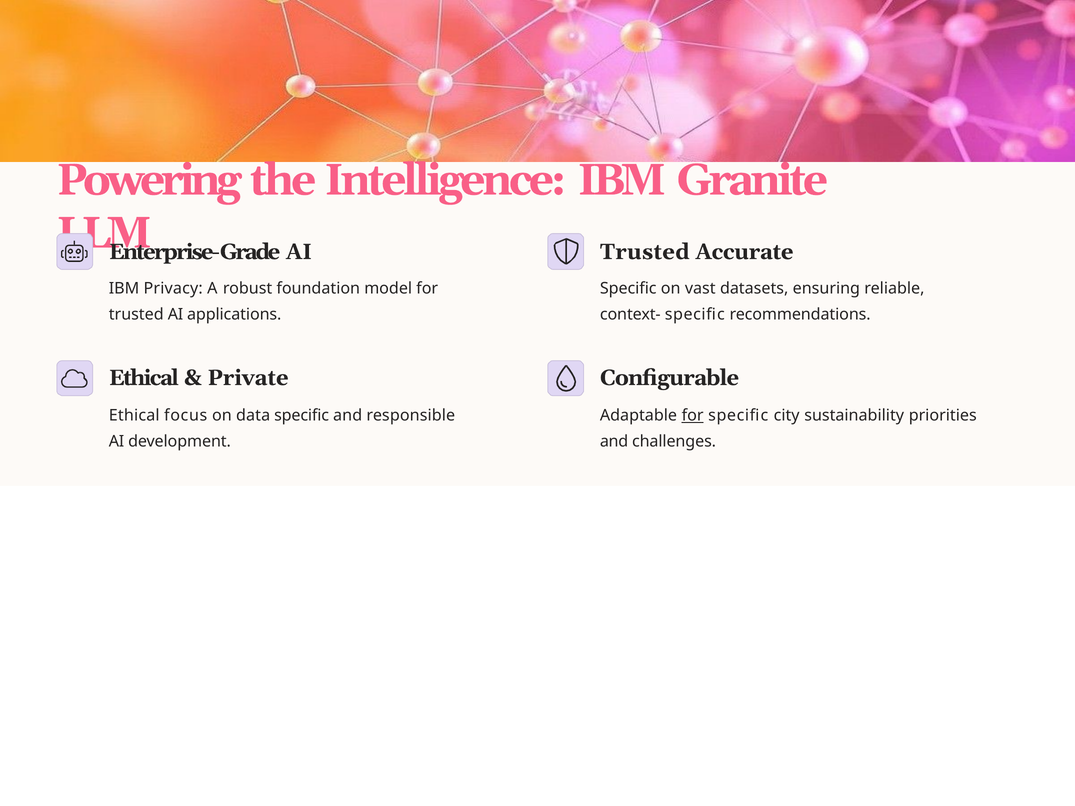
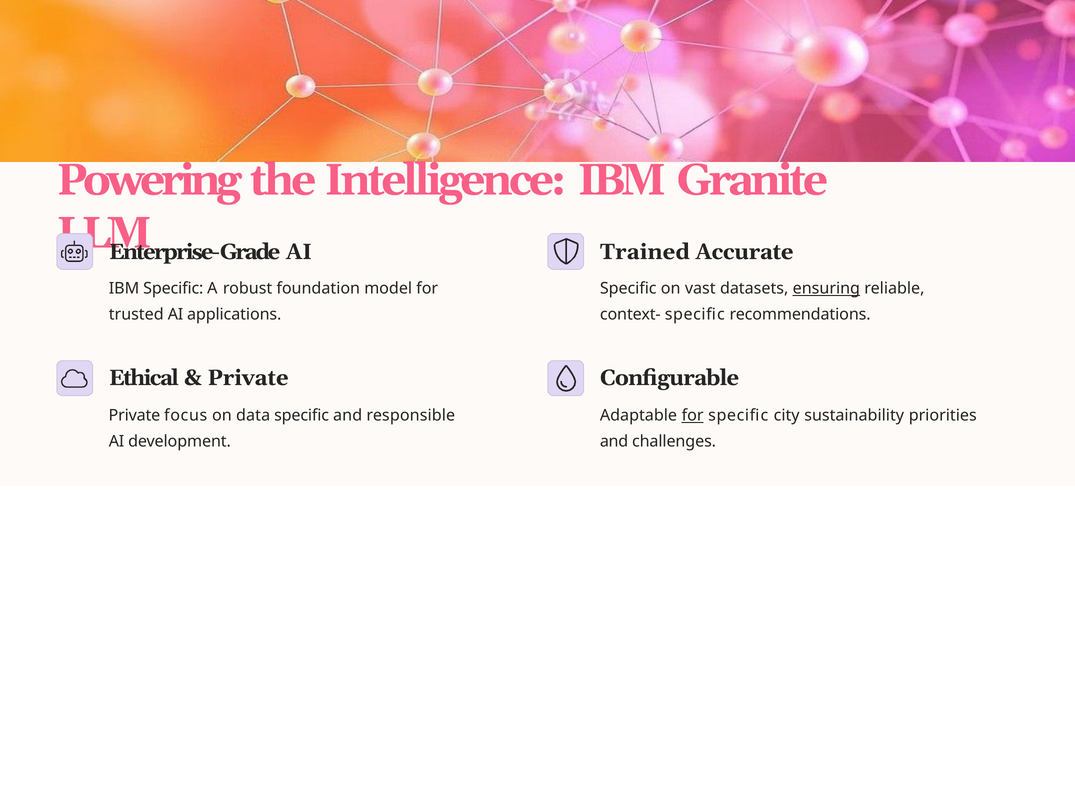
Trusted: Trusted -> Trained (645, 252)
IBM Privacy: Privacy -> Specific (173, 289)
ensuring underline: none -> present (826, 289)
Ethical: Ethical -> Private (134, 416)
